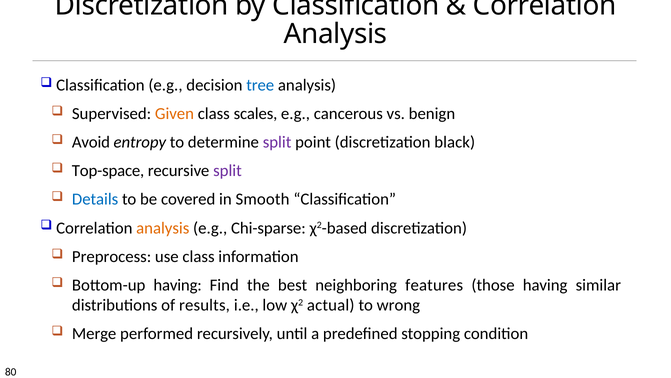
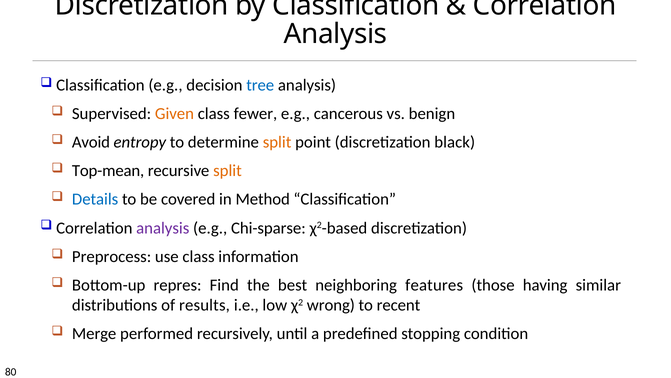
scales: scales -> fewer (255, 113)
split colour: purple -> orange (277, 142)
Top-space: Top-space -> Top-mean (108, 171)
split colour: purple -> orange (227, 171)
Smooth: Smooth -> Method (263, 199)
analysis colour: orange -> purple (163, 228)
Bottom-up having: having -> repres (178, 285)
actual: actual -> wrong (331, 305)
wrong: wrong -> recent (398, 305)
